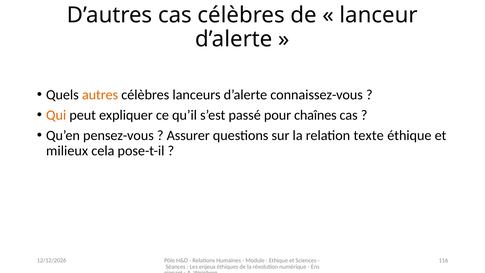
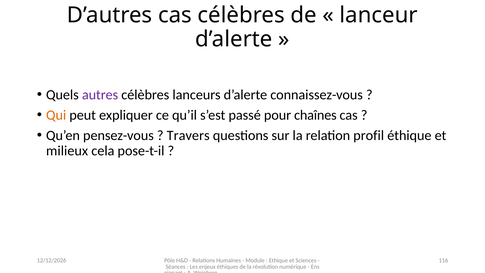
autres colour: orange -> purple (100, 95)
Assurer: Assurer -> Travers (188, 135)
texte: texte -> profil (369, 135)
